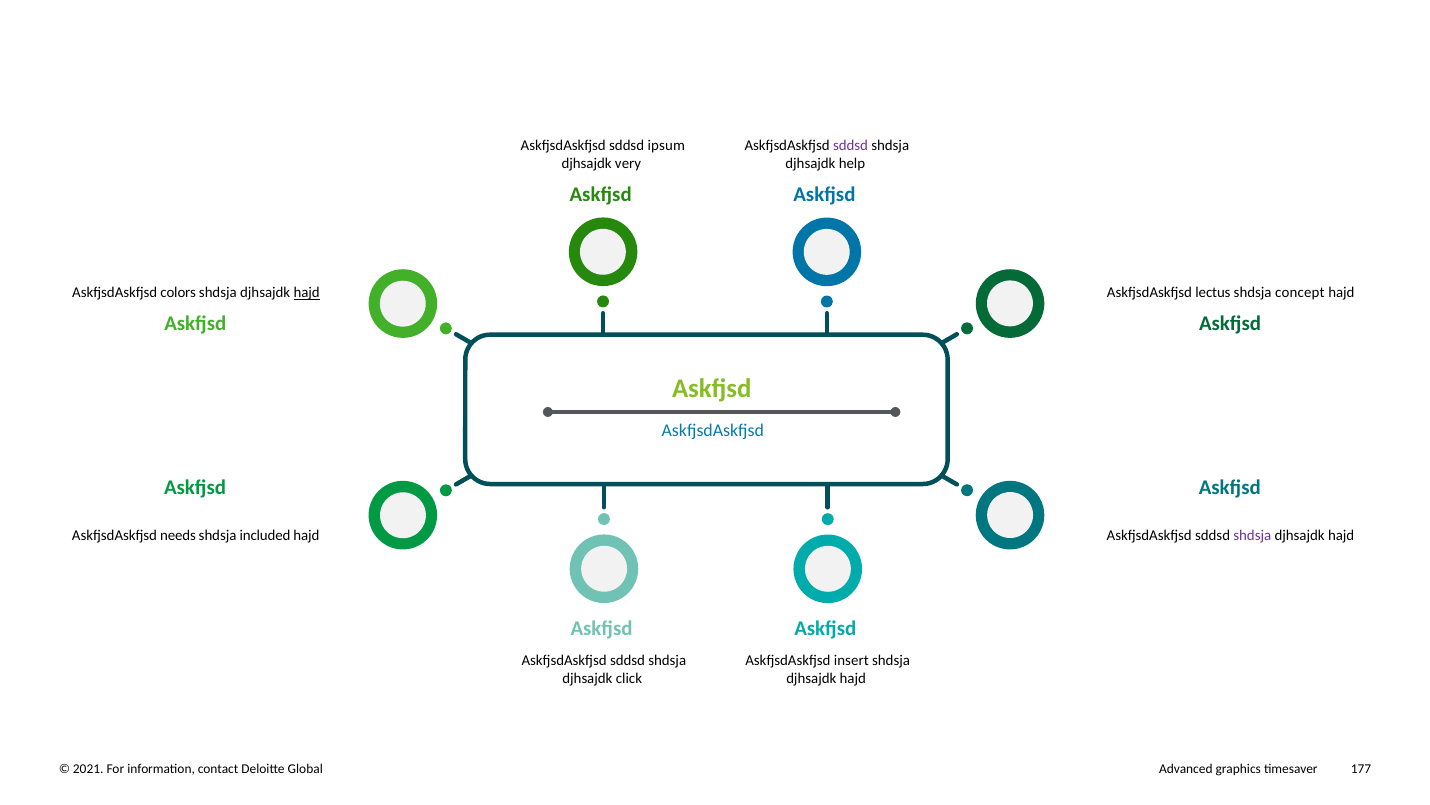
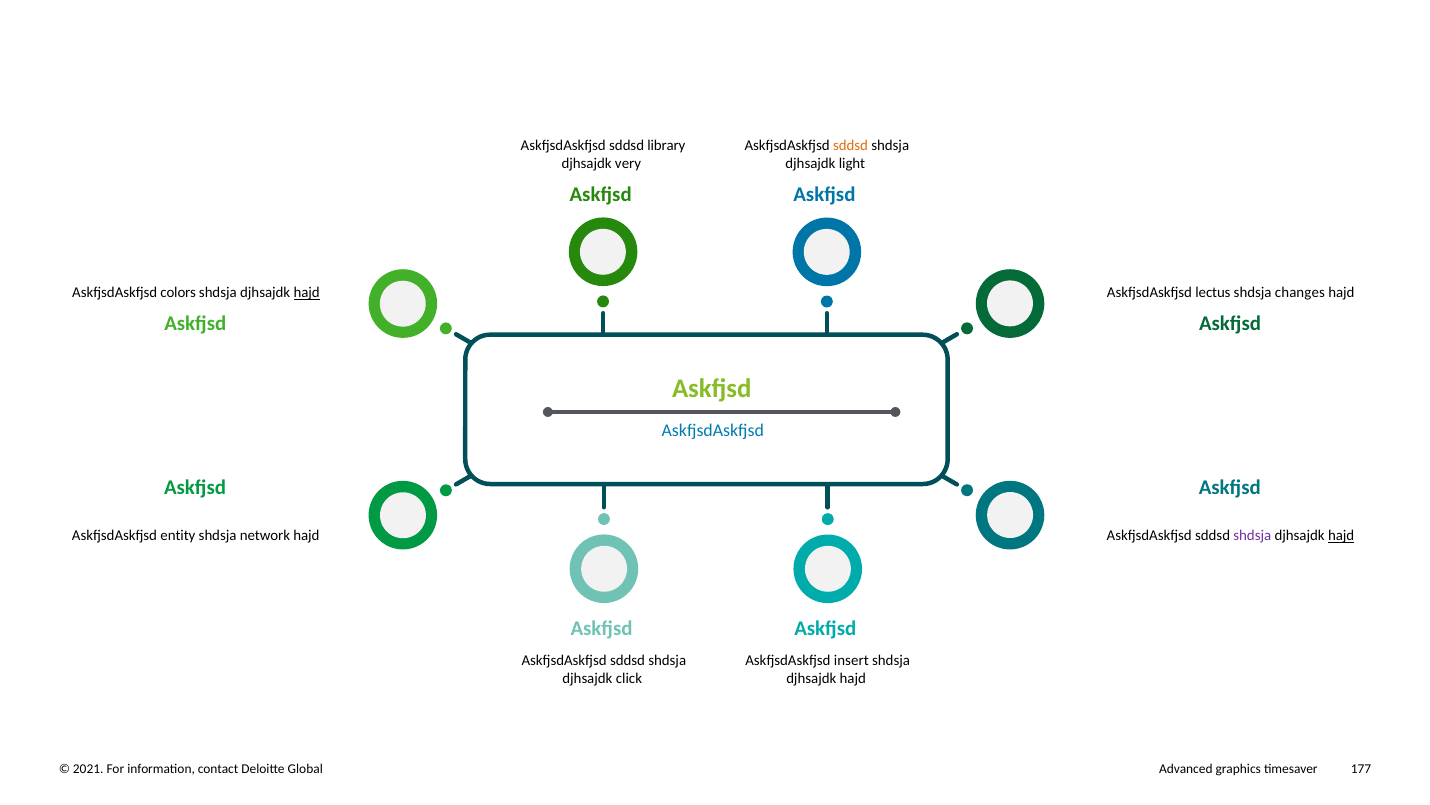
ipsum: ipsum -> library (666, 145)
sddsd colour: purple -> orange (851, 145)
help: help -> light (852, 163)
concept: concept -> changes (1300, 293)
needs: needs -> entity (178, 536)
included: included -> network (265, 536)
hajd underline: none -> present (1341, 536)
